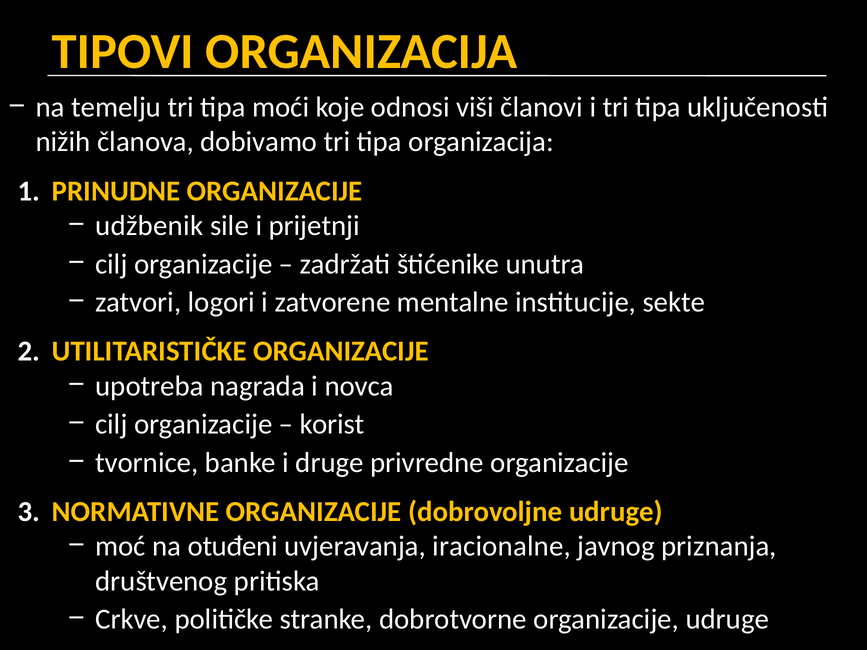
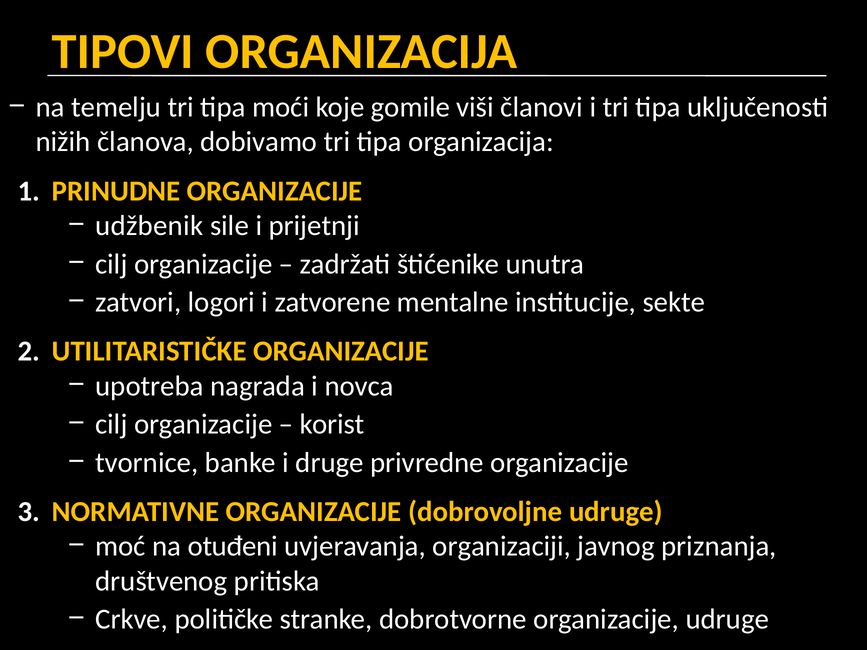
odnosi: odnosi -> gomile (410, 107)
iracionalne: iracionalne -> organizaciji (502, 547)
